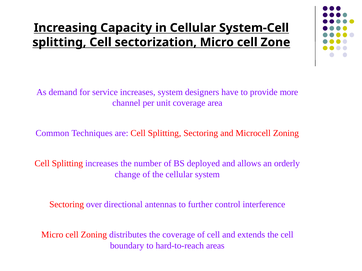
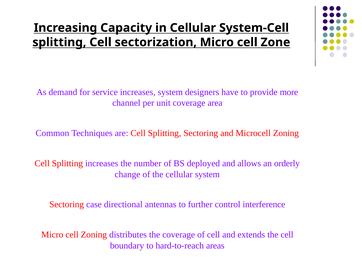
over: over -> case (94, 205)
